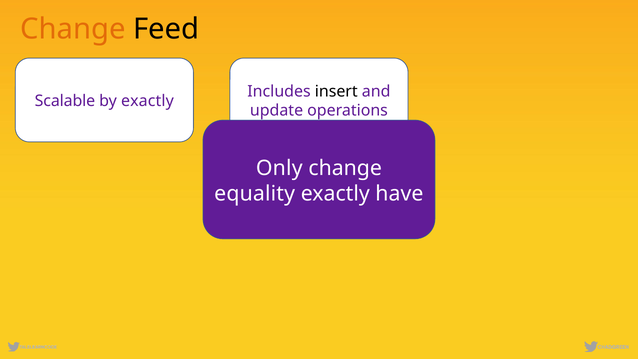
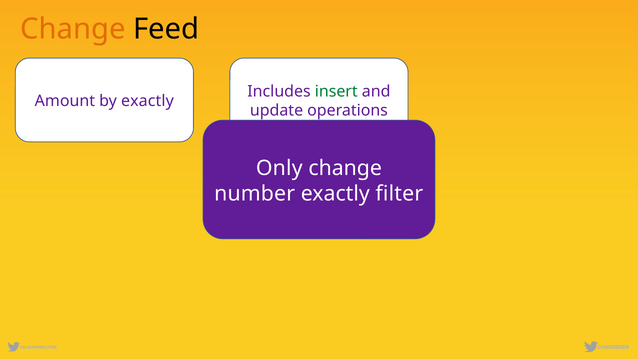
insert colour: black -> green (336, 92)
Scalable: Scalable -> Amount (65, 101)
equality: equality -> number (255, 194)
have: have -> filter (399, 194)
